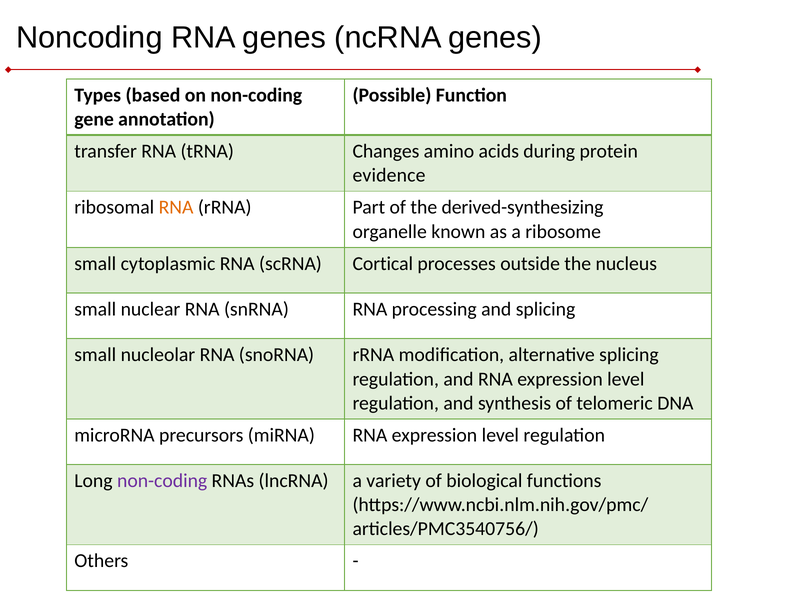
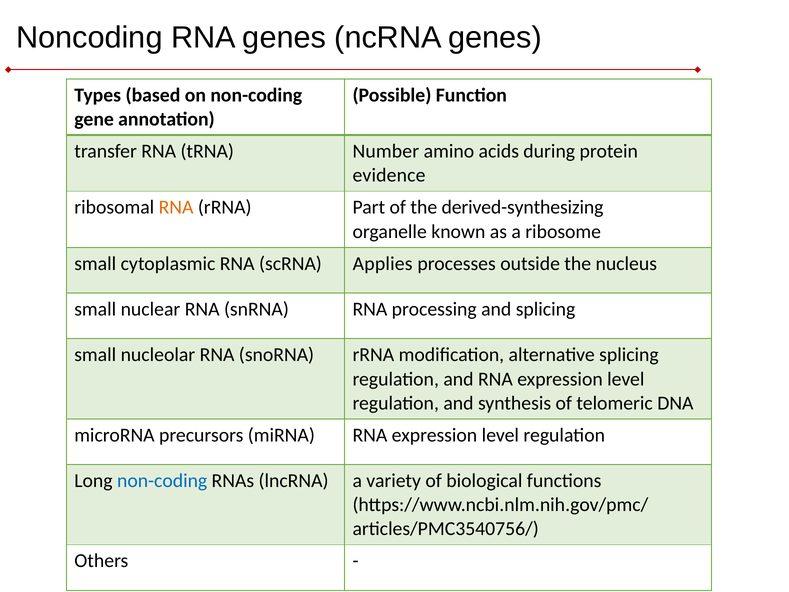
Changes: Changes -> Number (386, 151)
Cortical: Cortical -> Applies (383, 263)
non-coding colour: purple -> blue (162, 481)
